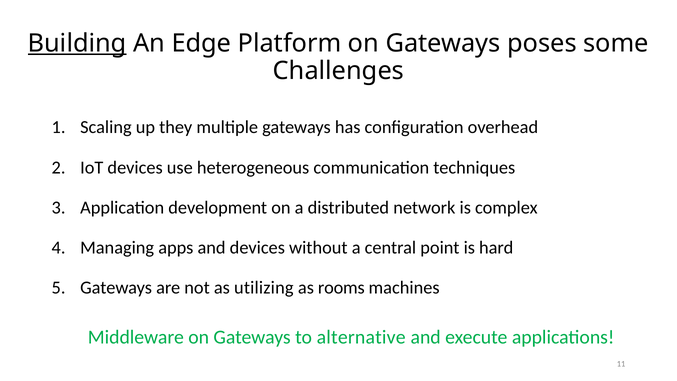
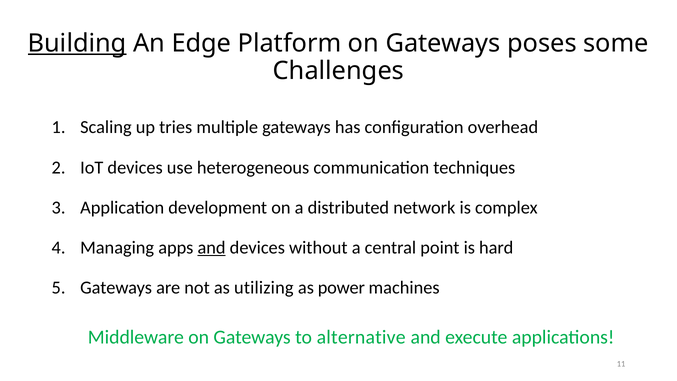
they: they -> tries (176, 127)
and underline: none -> present (212, 248)
rooms: rooms -> power (341, 288)
